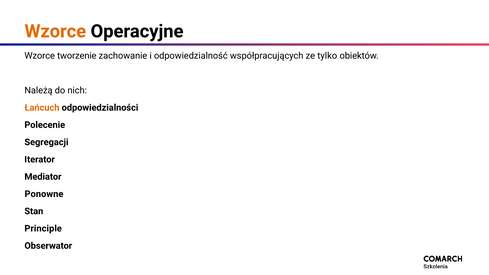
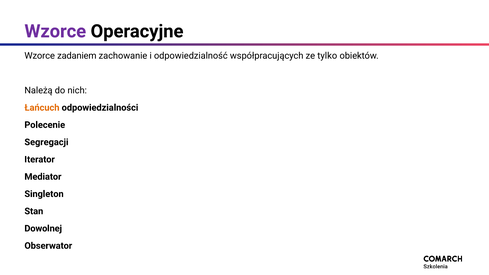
Wzorce colour: orange -> purple (55, 31)
tworzenie: tworzenie -> zadaniem (77, 56)
Ponowne: Ponowne -> Singleton (44, 194)
Principle: Principle -> Dowolnej (43, 229)
